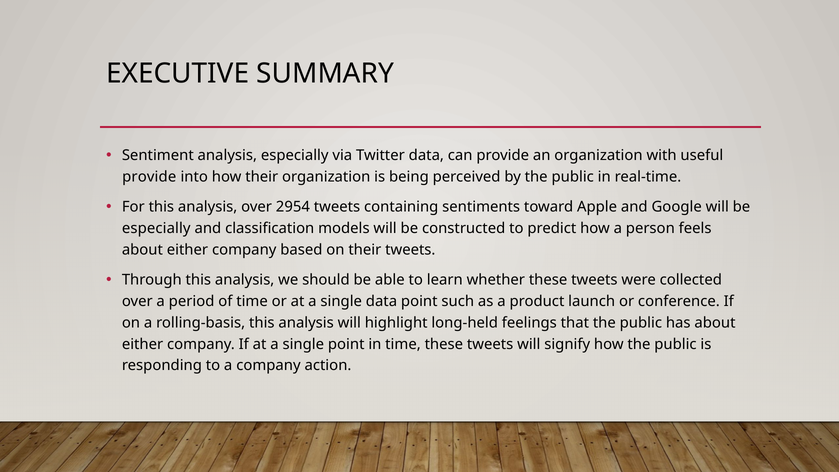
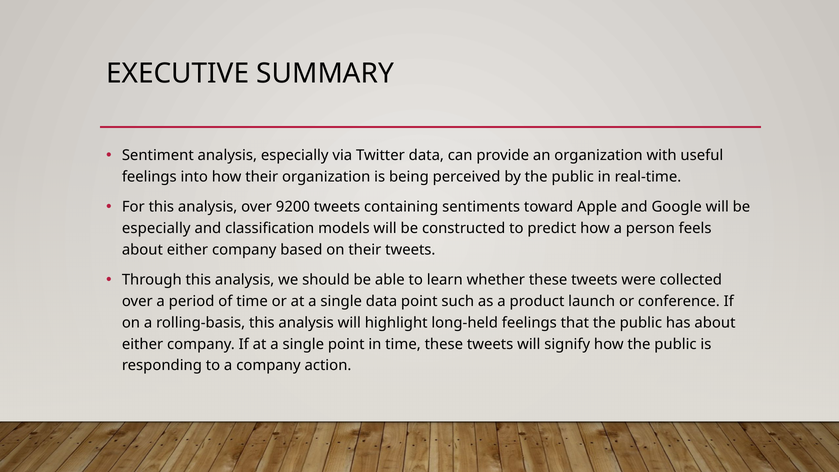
provide: provide -> feelings (149, 177)
2954: 2954 -> 9200 (293, 207)
